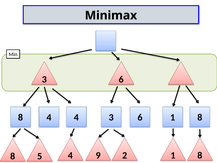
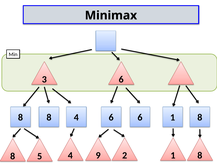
4: 4 -> 8 (49, 117)
4 3: 3 -> 6 (111, 117)
